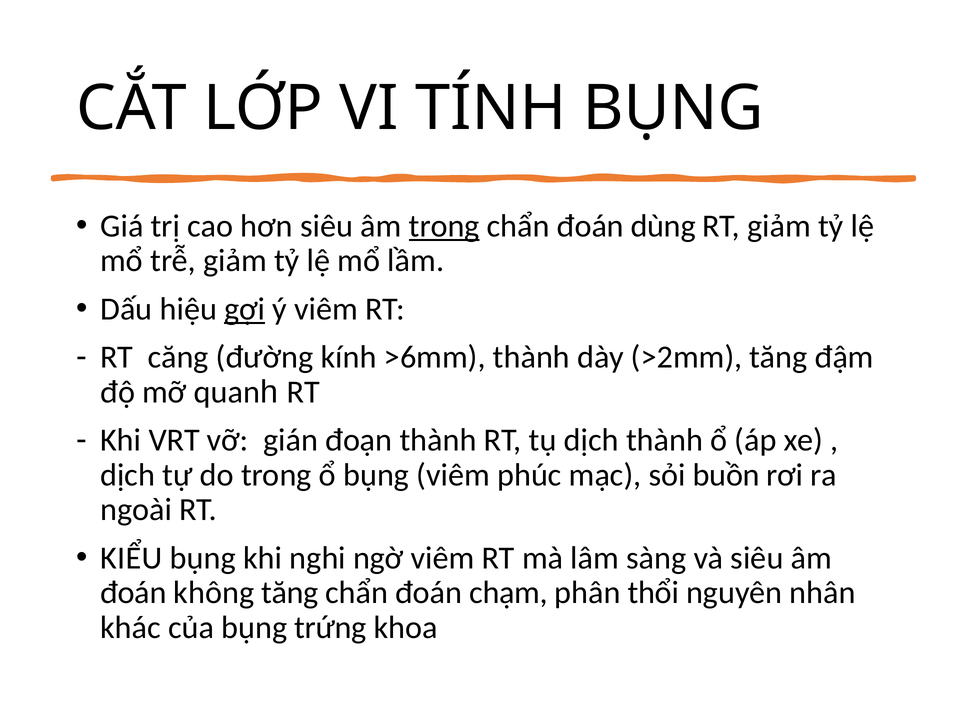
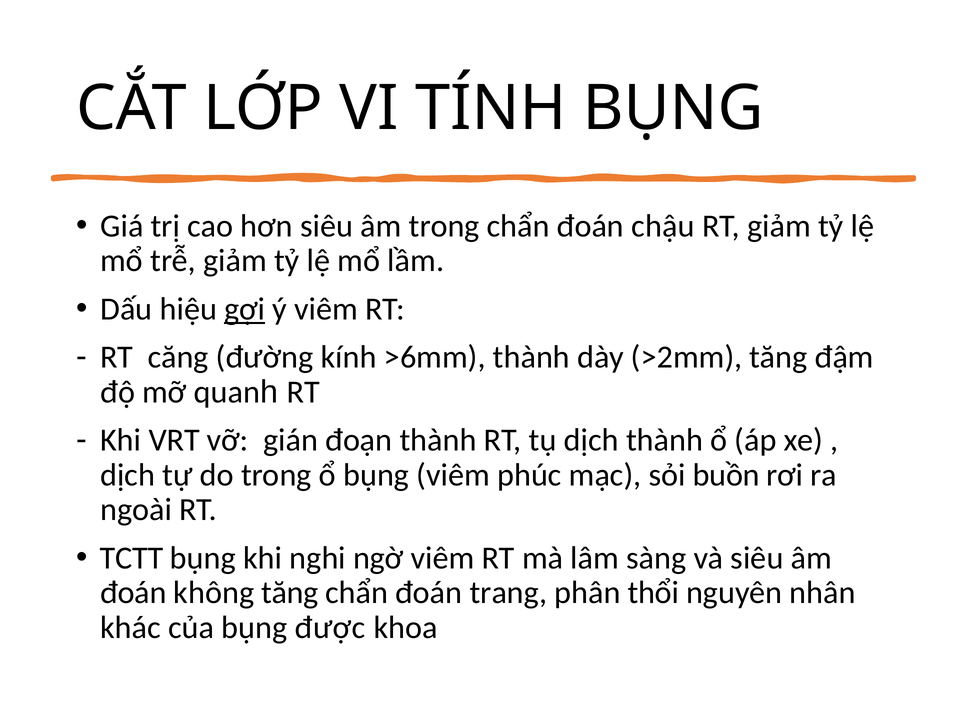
trong underline: present -> none (444, 226)
dùng: dùng -> chậu (663, 226)
KIỂU: KIỂU -> TCTT (132, 558)
chạm: chạm -> trang (508, 593)
trứng: trứng -> được (330, 628)
